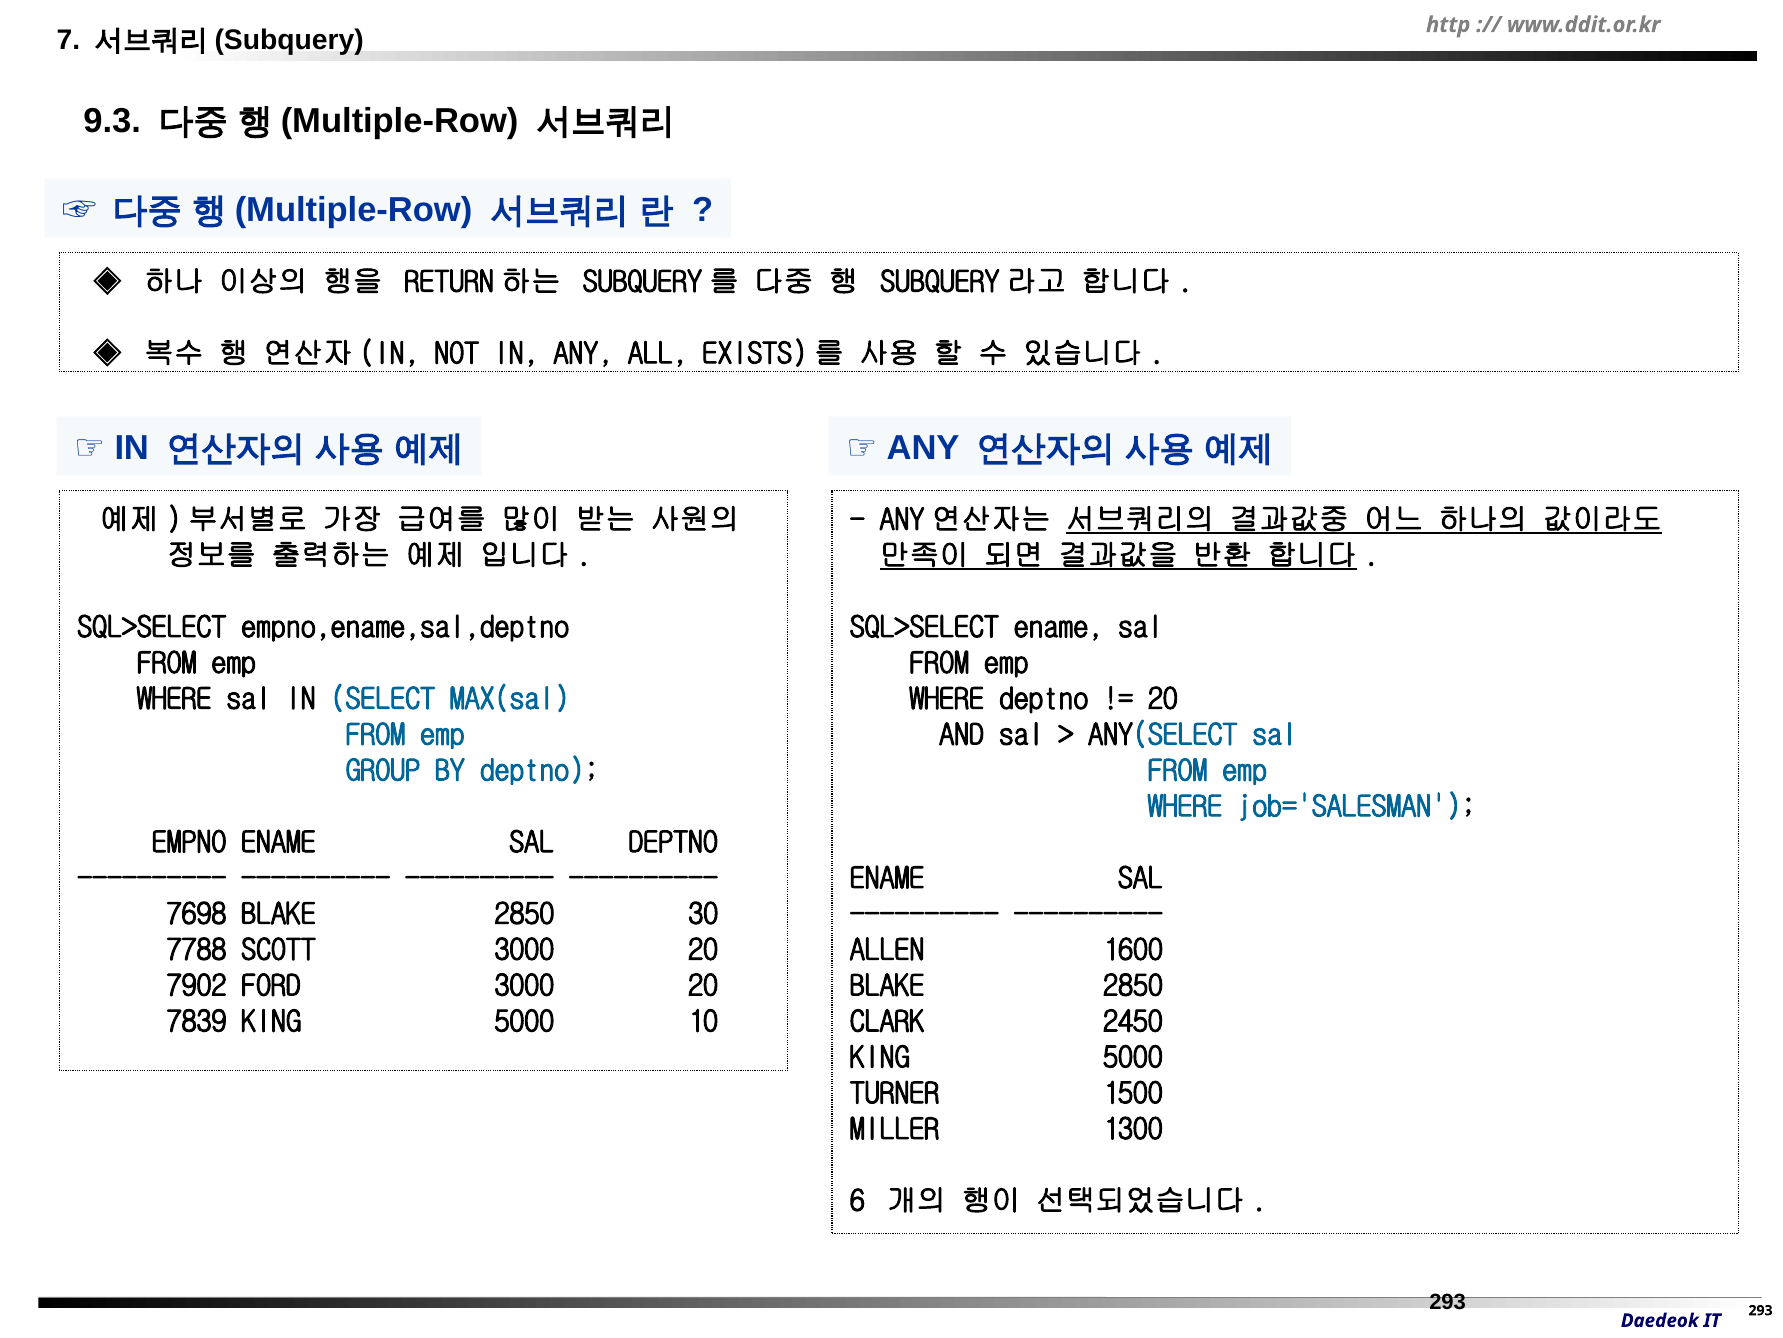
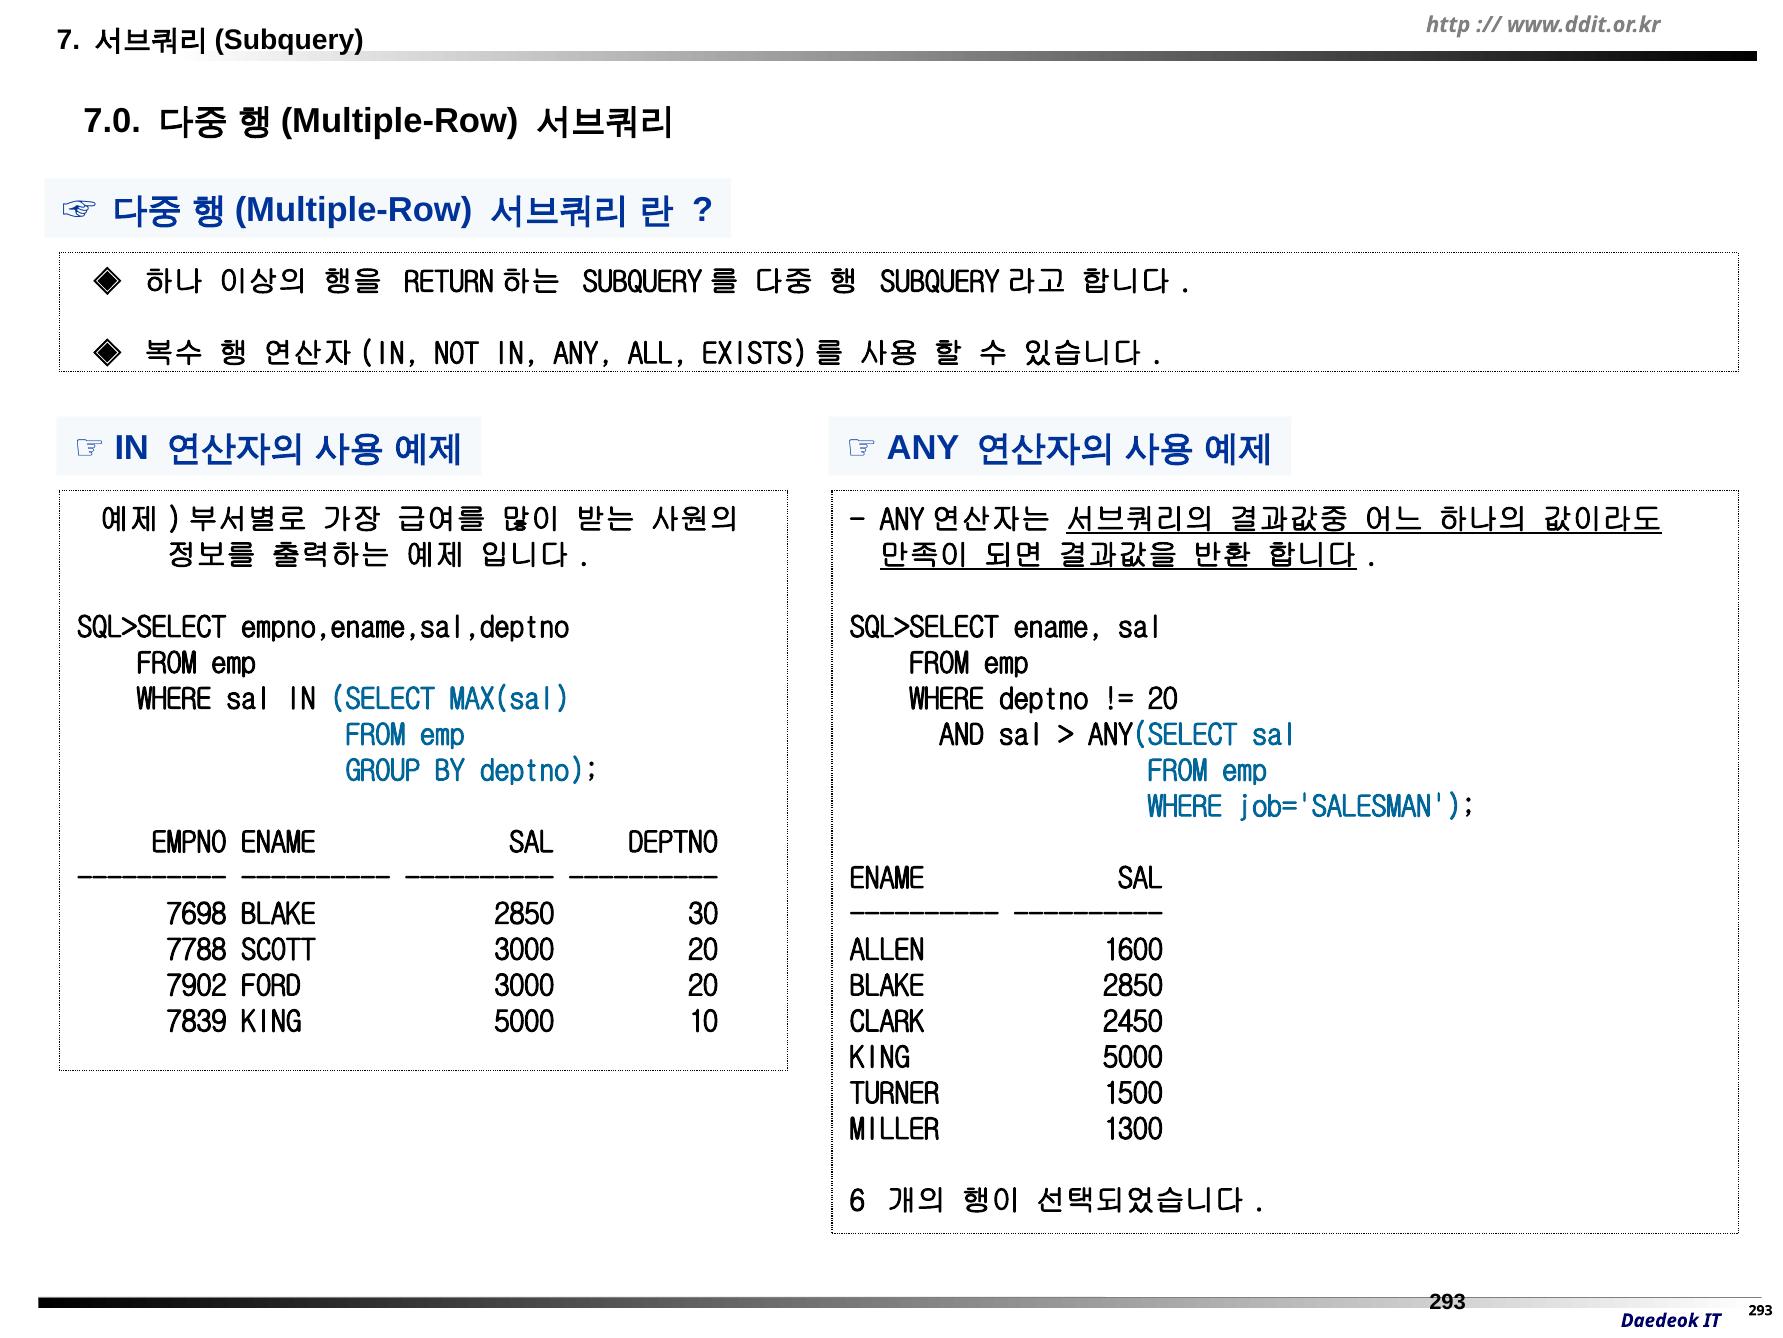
9.3: 9.3 -> 7.0 (112, 121)
